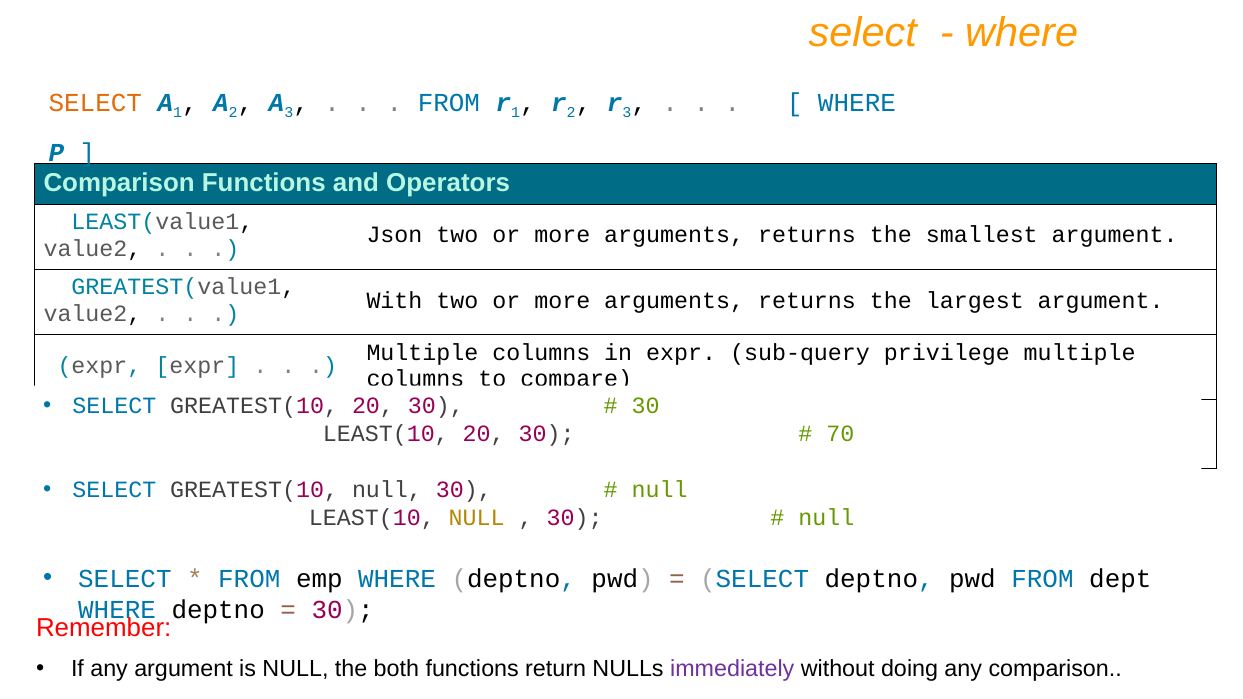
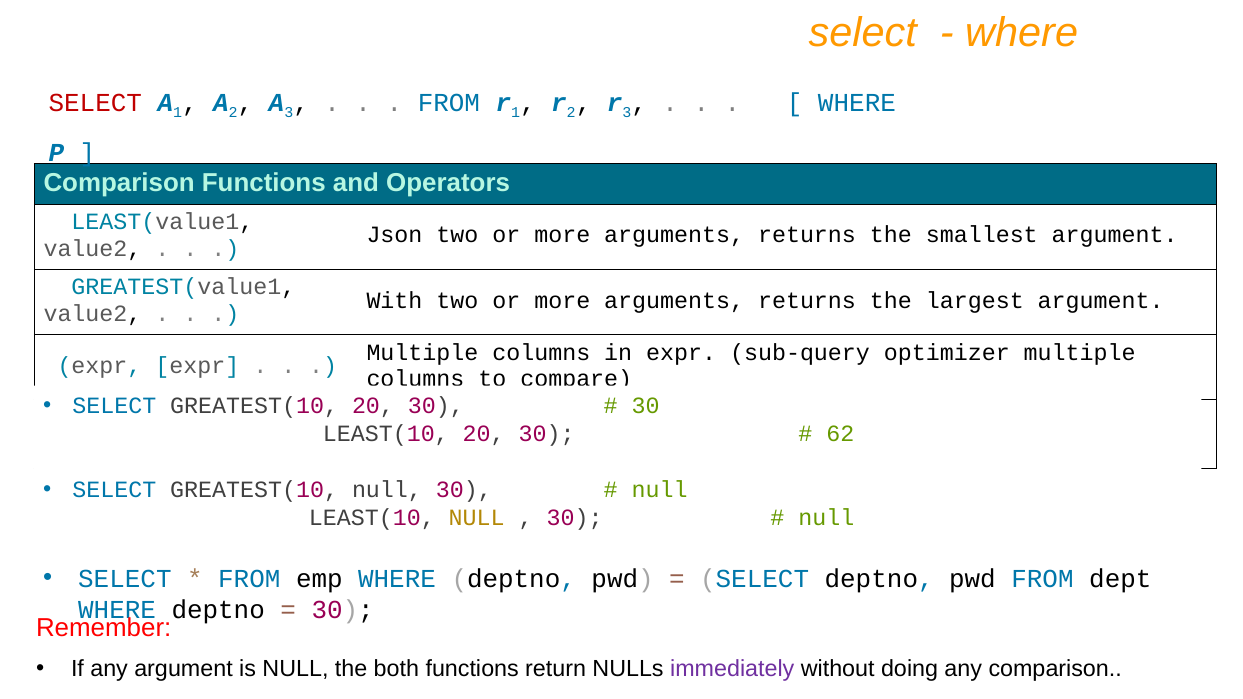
SELECT colour: orange -> red (95, 103)
privilege: privilege -> optimizer (947, 353)
70: 70 -> 62 (840, 434)
